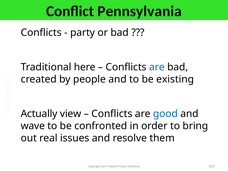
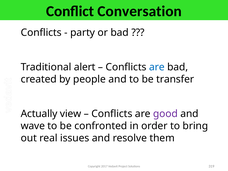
Pennsylvania: Pennsylvania -> Conversation (140, 11)
here: here -> alert (85, 67)
existing: existing -> transfer (175, 79)
good colour: blue -> purple (165, 114)
